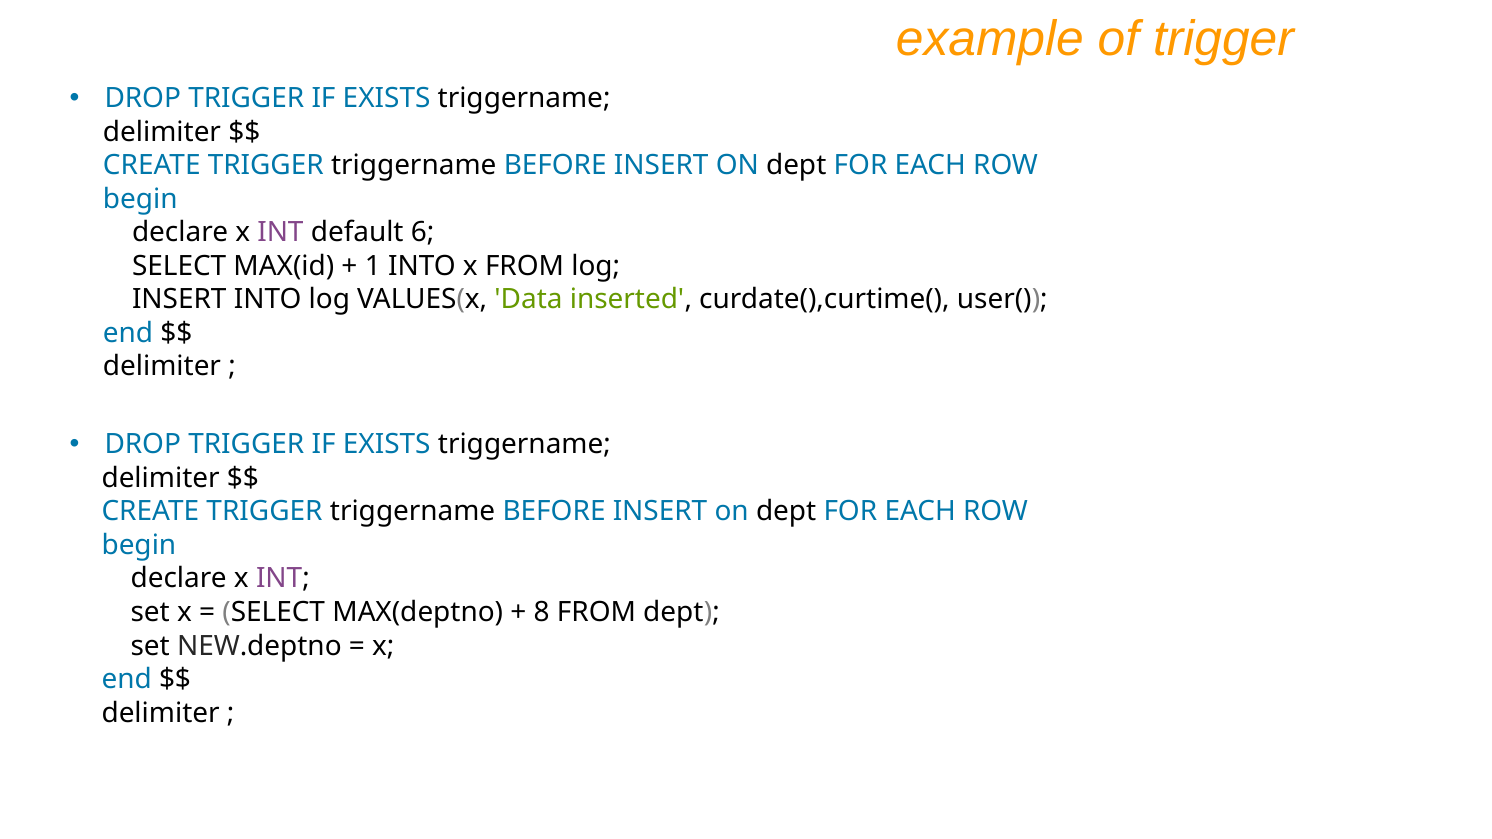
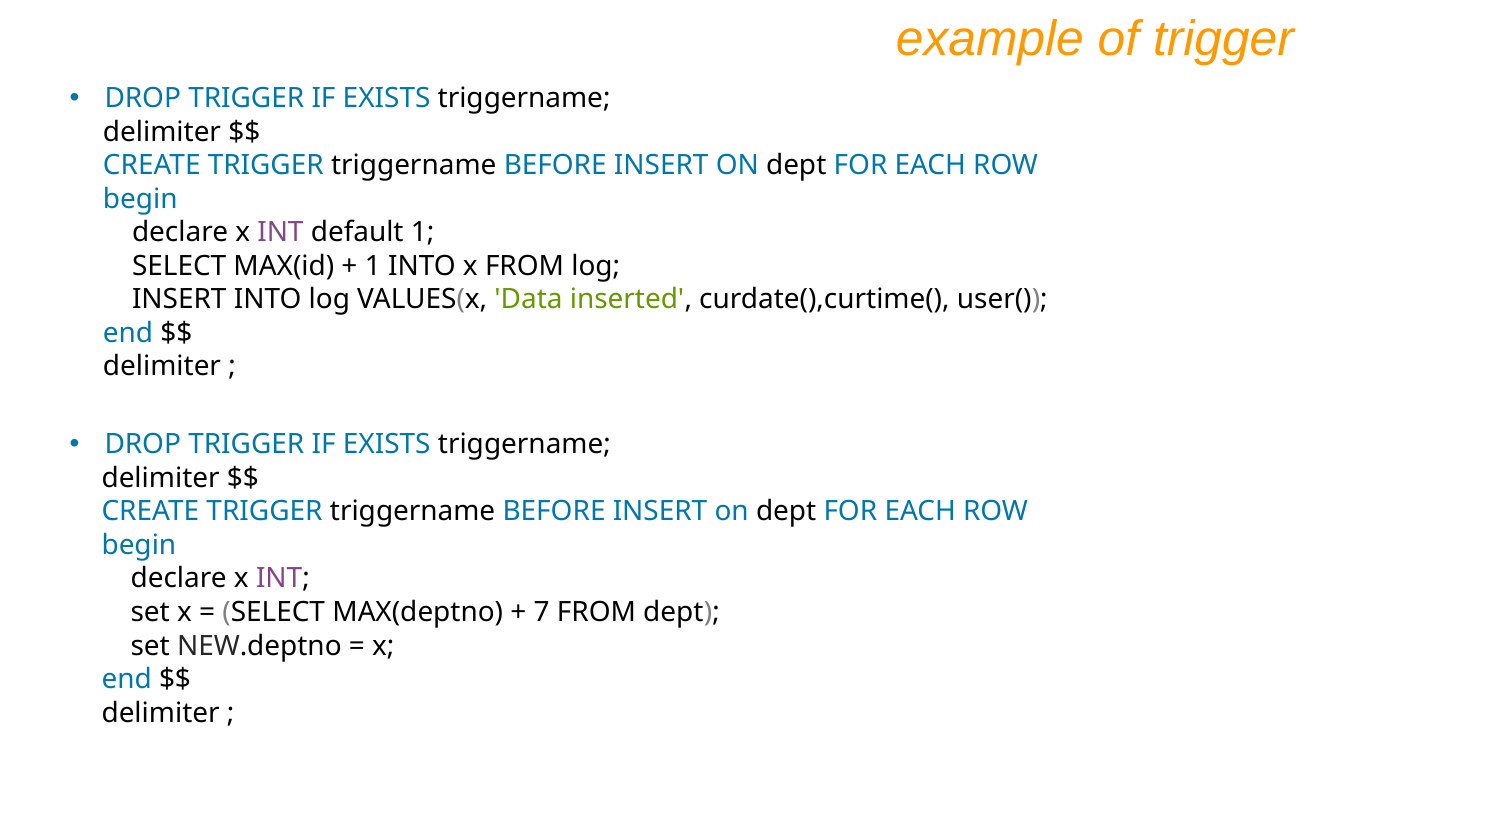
default 6: 6 -> 1 (423, 233)
8: 8 -> 7 (542, 612)
